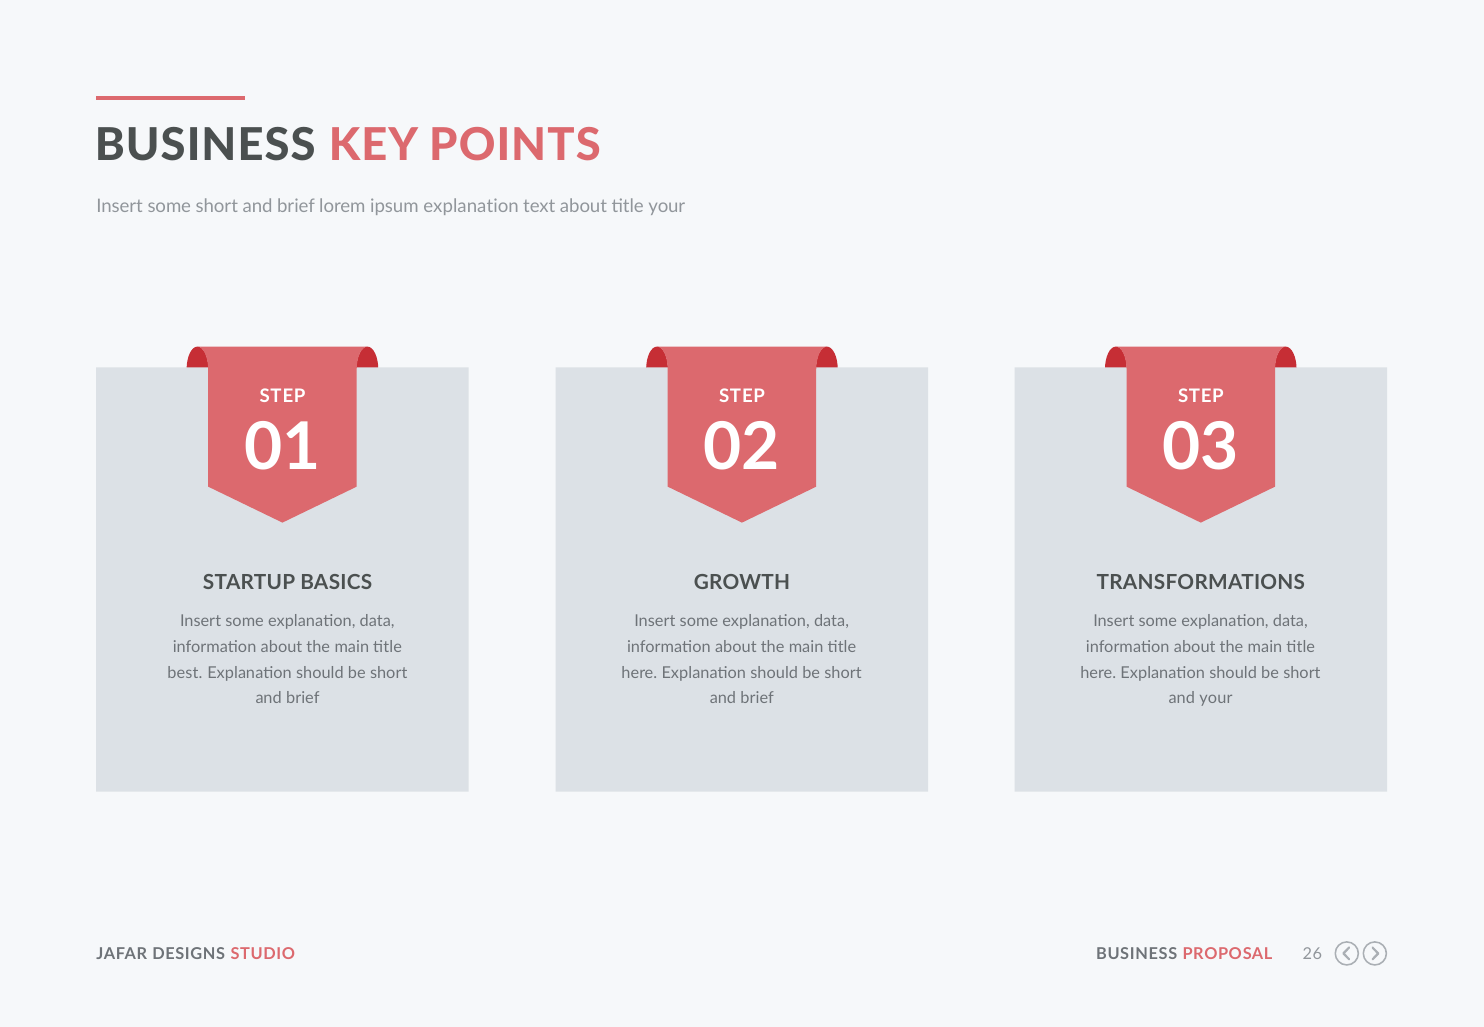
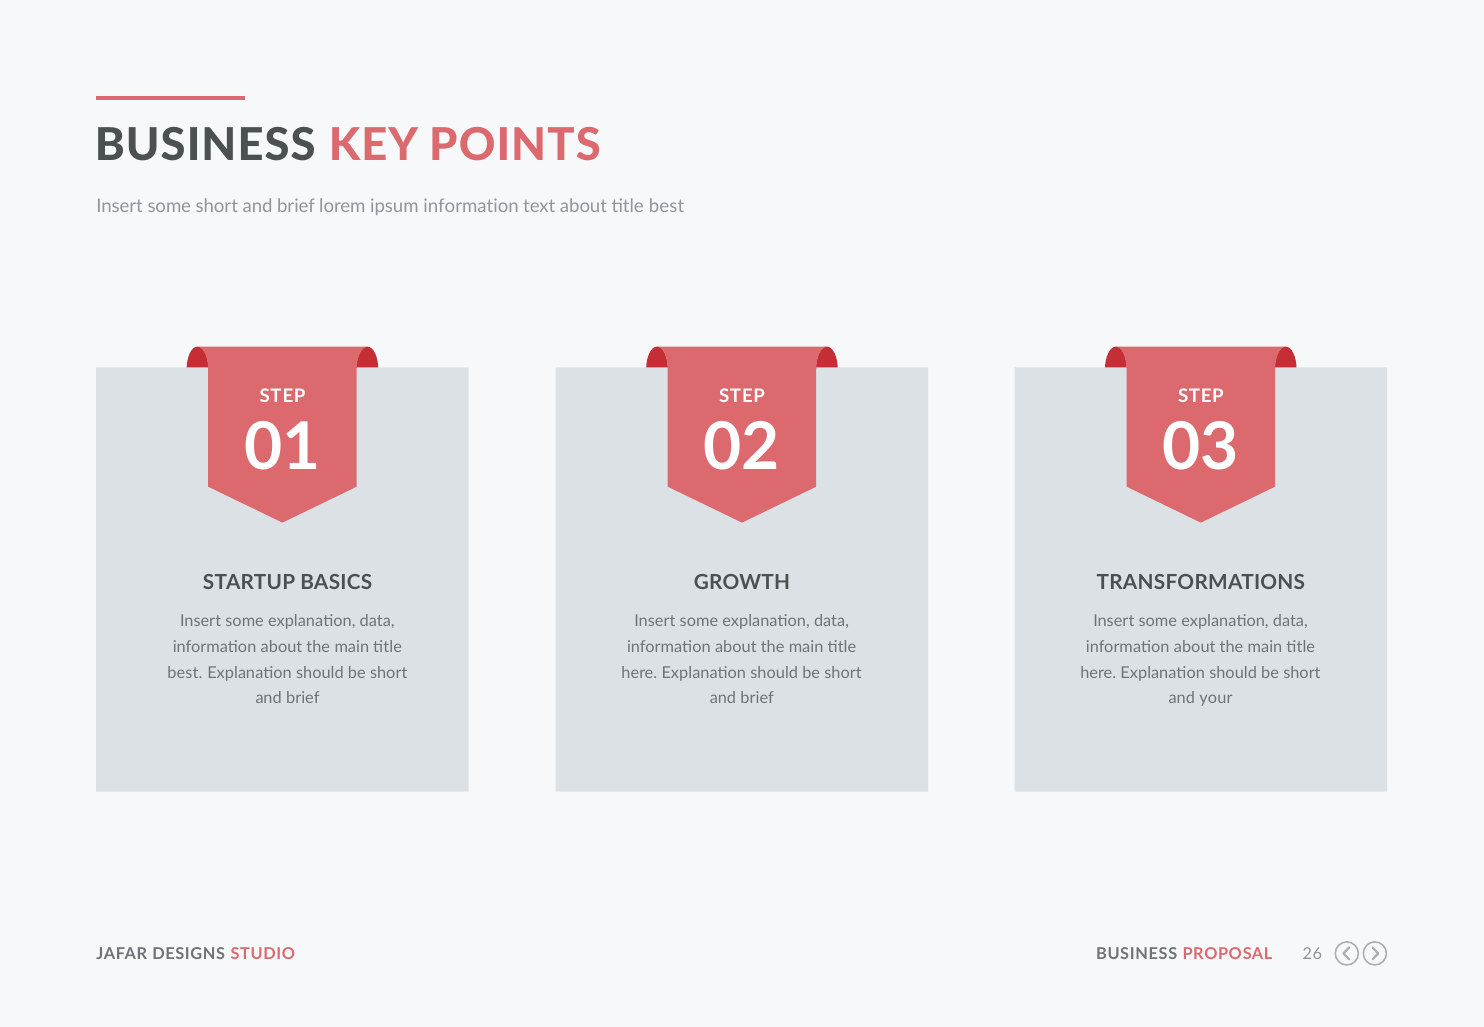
ipsum explanation: explanation -> information (471, 206)
about title your: your -> best (667, 206)
